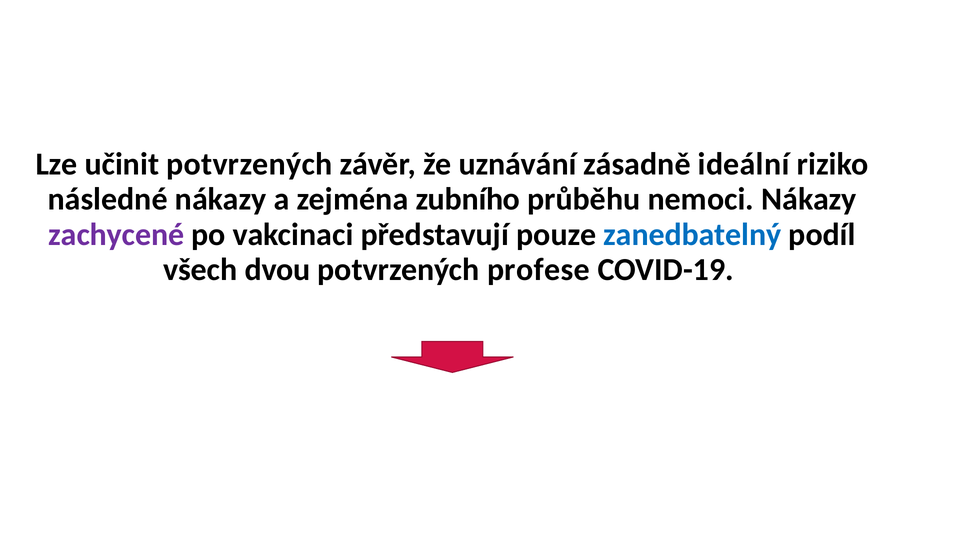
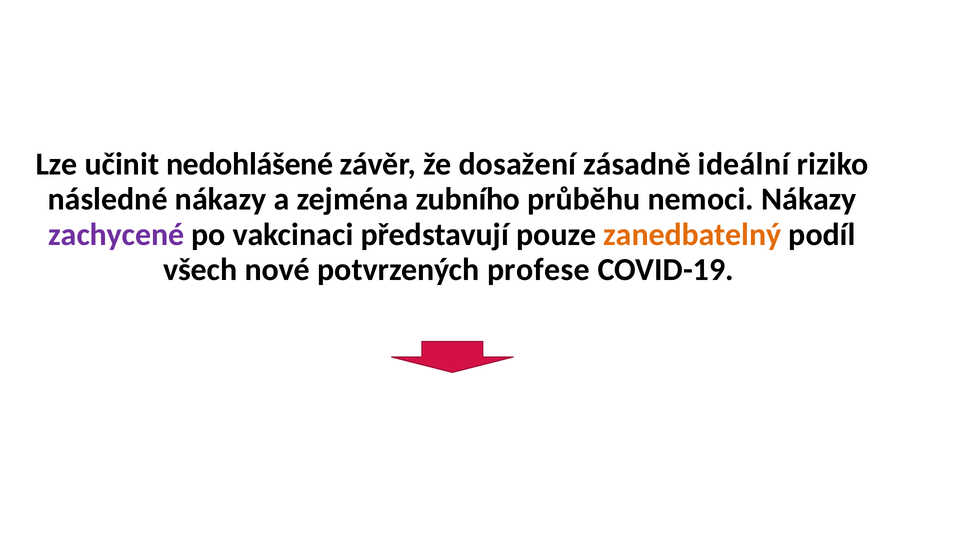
učinit potvrzených: potvrzených -> nedohlášené (250, 164)
uznávání: uznávání -> dosažení (517, 164)
zanedbatelný colour: blue -> orange (692, 235)
dvou: dvou -> nové (277, 270)
